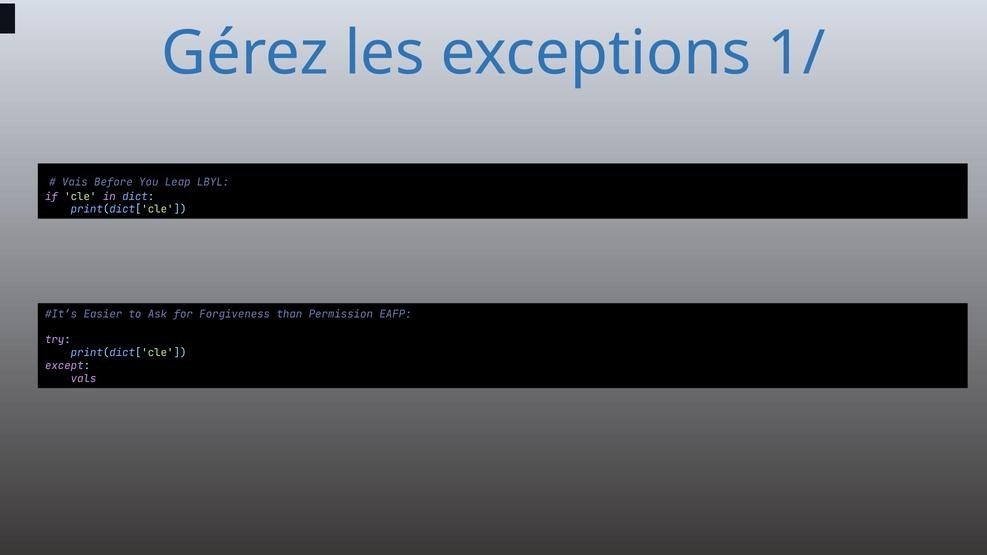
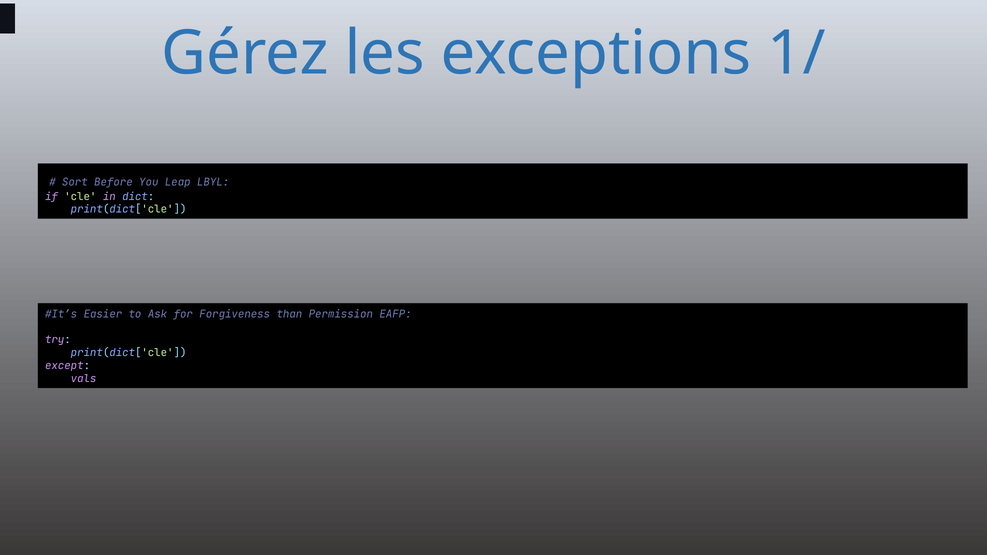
Vais: Vais -> Sort (75, 182)
